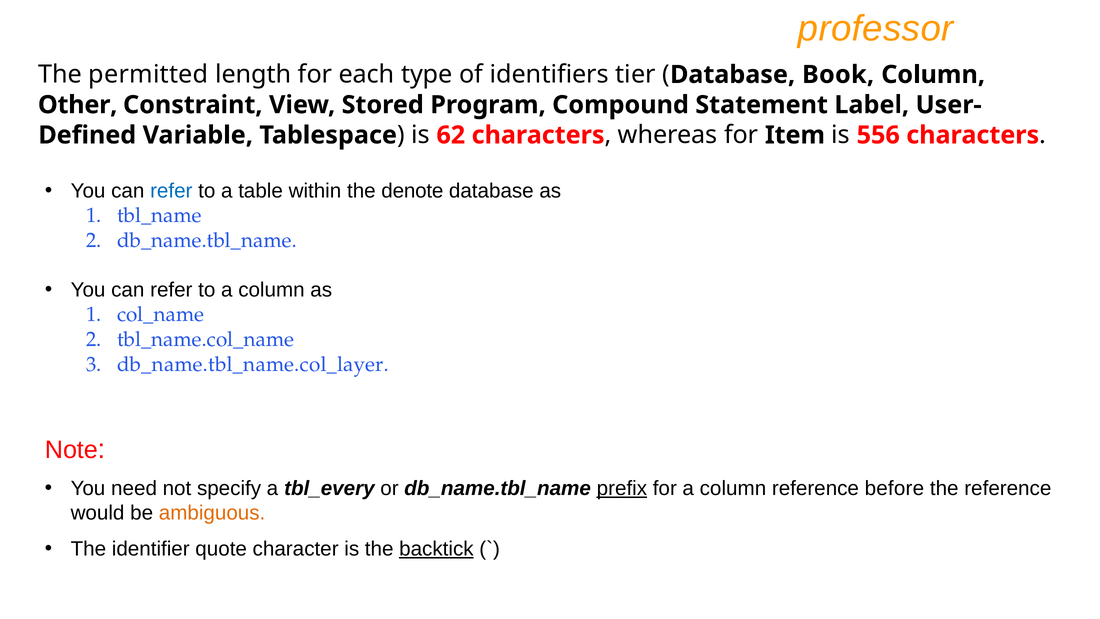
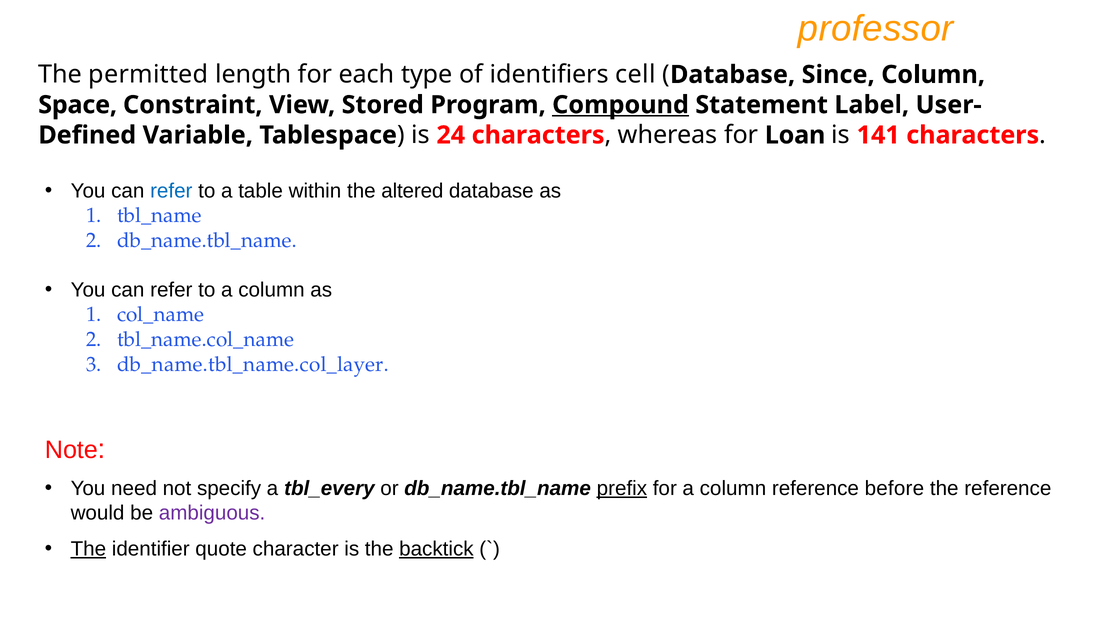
tier: tier -> cell (635, 75)
Book: Book -> Since (838, 75)
Other: Other -> Space (78, 105)
Compound underline: none -> present (621, 105)
62: 62 -> 24 (451, 135)
Item: Item -> Loan (795, 135)
556: 556 -> 141 (878, 135)
denote: denote -> altered (412, 191)
ambiguous colour: orange -> purple (212, 513)
The underline: none -> present (88, 549)
